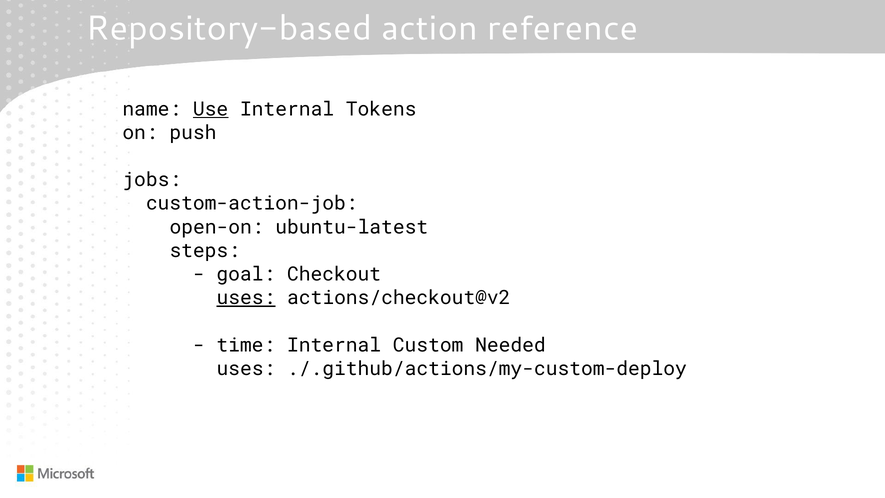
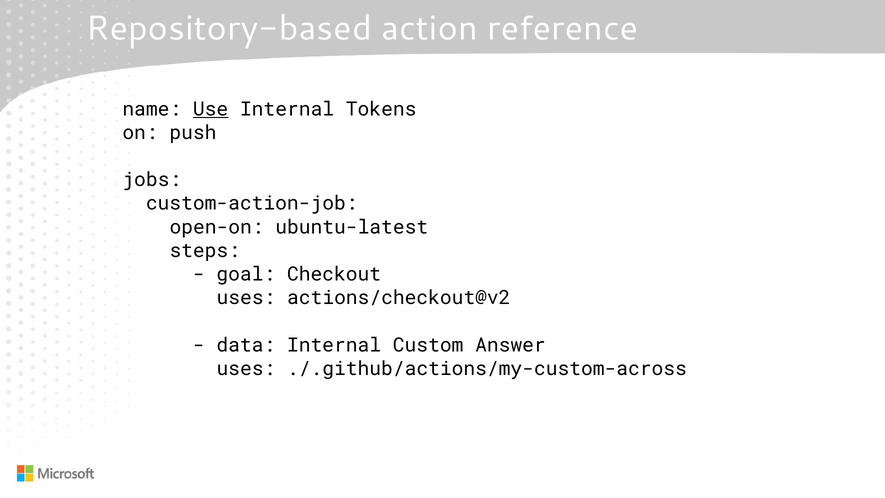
uses underline: present -> none (246, 298)
time: time -> data (246, 345)
Needed: Needed -> Answer (510, 345)
./.github/actions/my-custom-deploy: ./.github/actions/my-custom-deploy -> ./.github/actions/my-custom-across (487, 369)
